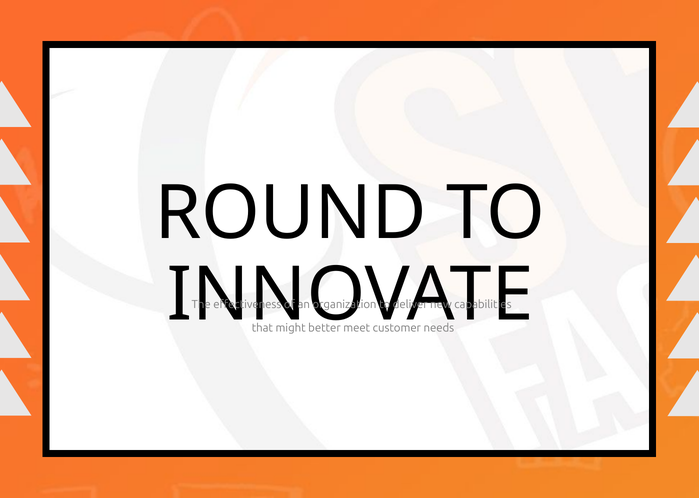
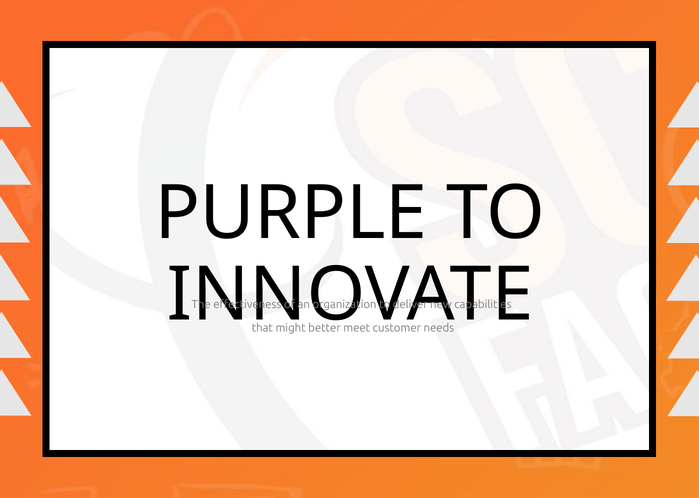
ROUND: ROUND -> PURPLE (291, 214)
